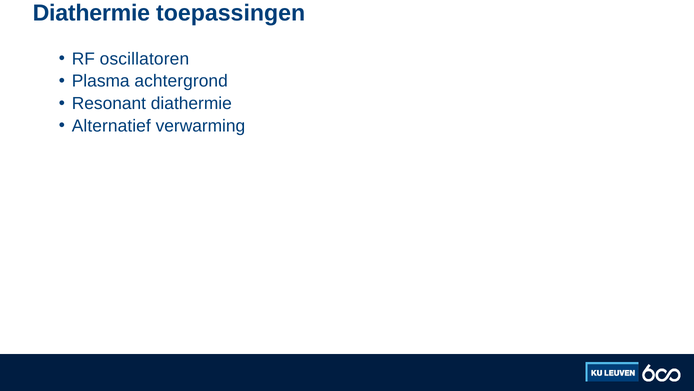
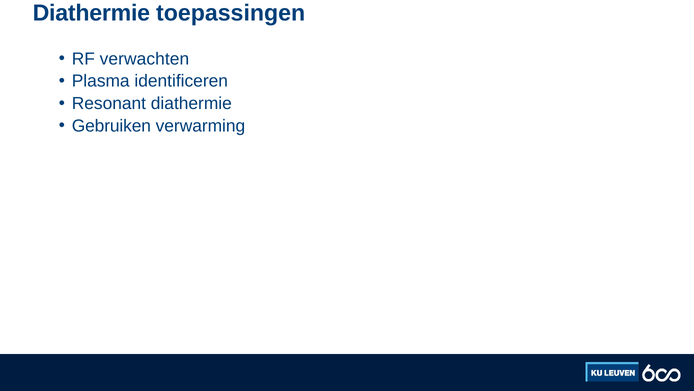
oscillatoren: oscillatoren -> verwachten (144, 59)
achtergrond: achtergrond -> identificeren (181, 81)
Alternatief: Alternatief -> Gebruiken (111, 126)
